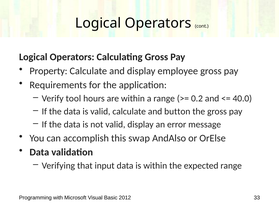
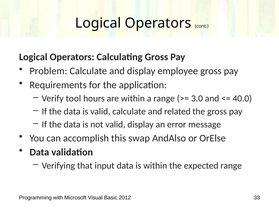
Property: Property -> Problem (48, 71)
0.2: 0.2 -> 3.0 (197, 99)
button: button -> related (177, 112)
